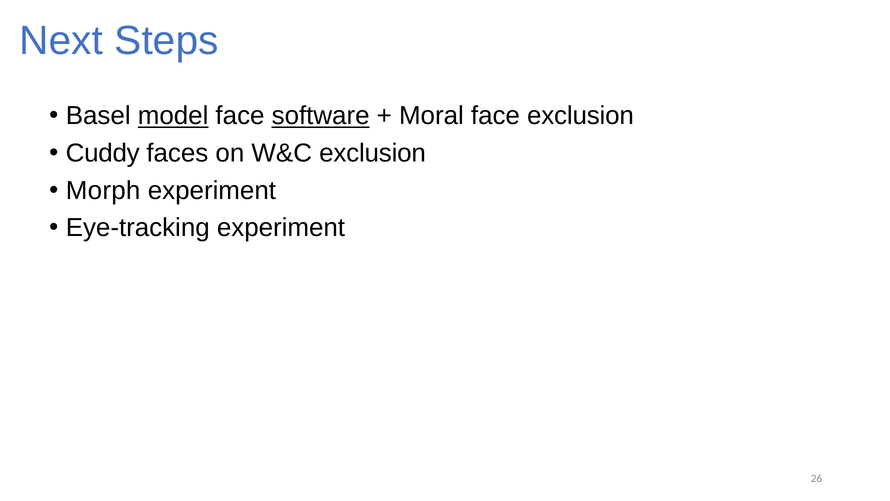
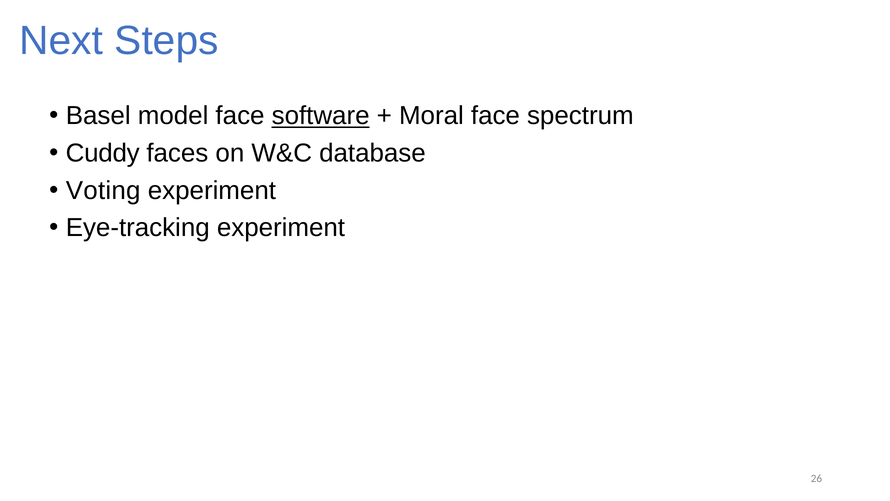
model underline: present -> none (173, 116)
face exclusion: exclusion -> spectrum (580, 116)
W&C exclusion: exclusion -> database (372, 153)
Morph: Morph -> Voting (103, 190)
